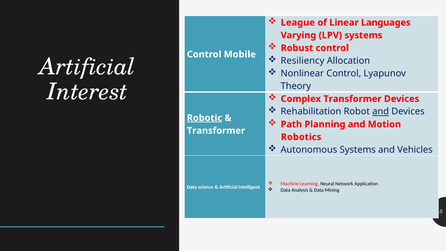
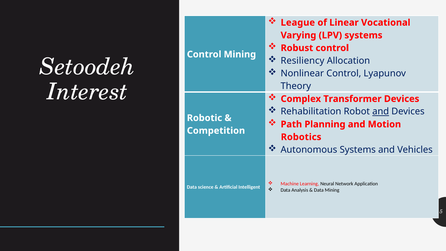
Languages: Languages -> Vocational (386, 23)
Control Mobile: Mobile -> Mining (240, 54)
Artificial: Artificial -> Setoodeh (87, 67)
Robotic underline: present -> none (204, 118)
Transformer: Transformer -> Competition (216, 131)
